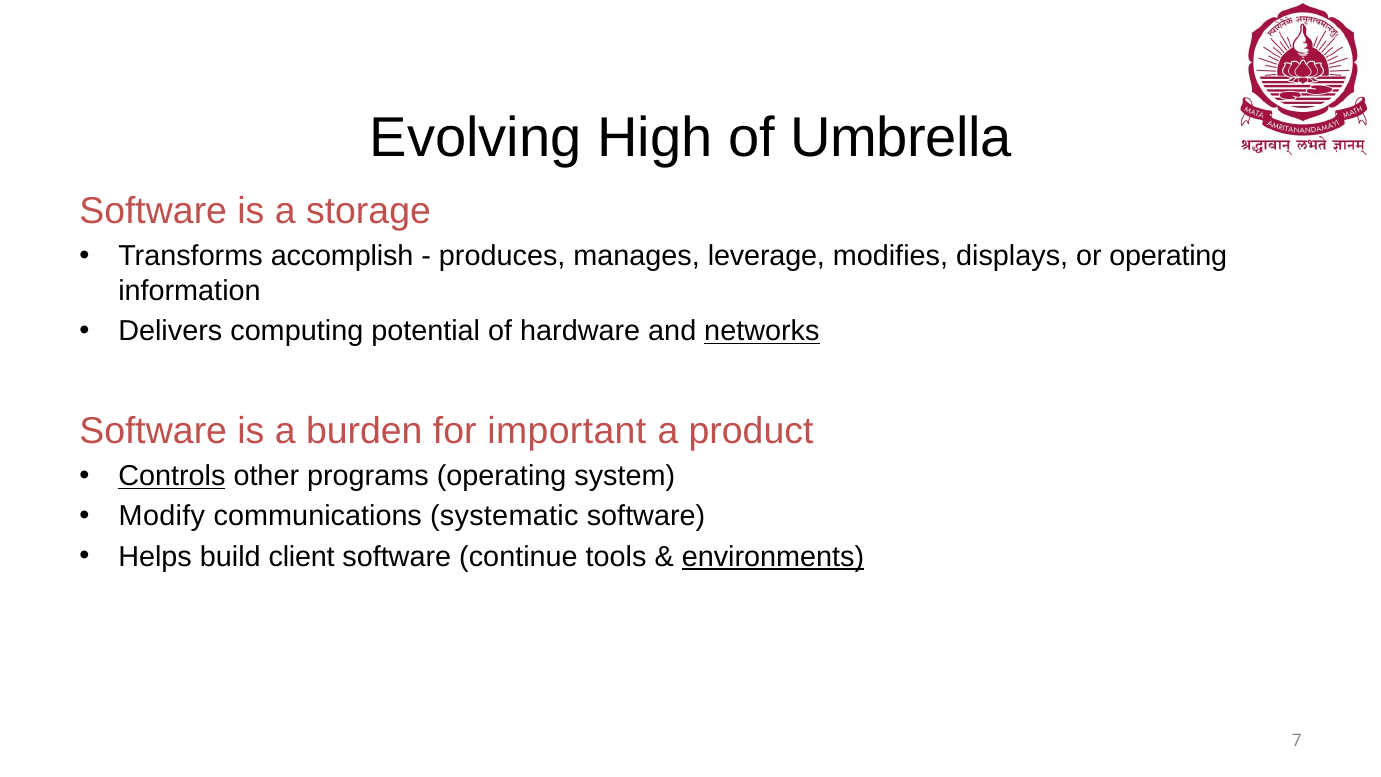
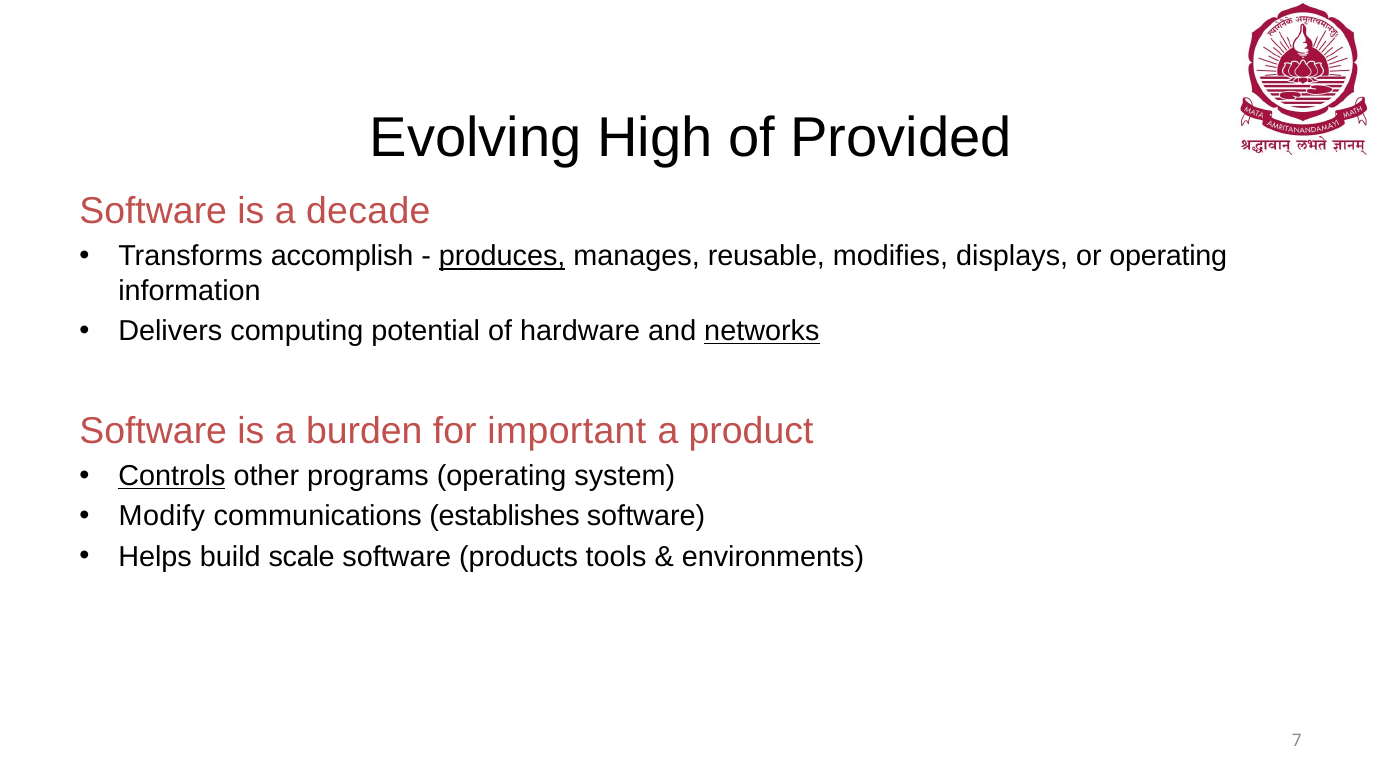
Umbrella: Umbrella -> Provided (901, 138)
storage: storage -> decade (368, 212)
produces underline: none -> present (502, 256)
leverage: leverage -> reusable (766, 256)
systematic: systematic -> establishes (505, 516)
client: client -> scale (302, 557)
continue: continue -> products (519, 557)
environments underline: present -> none (773, 557)
